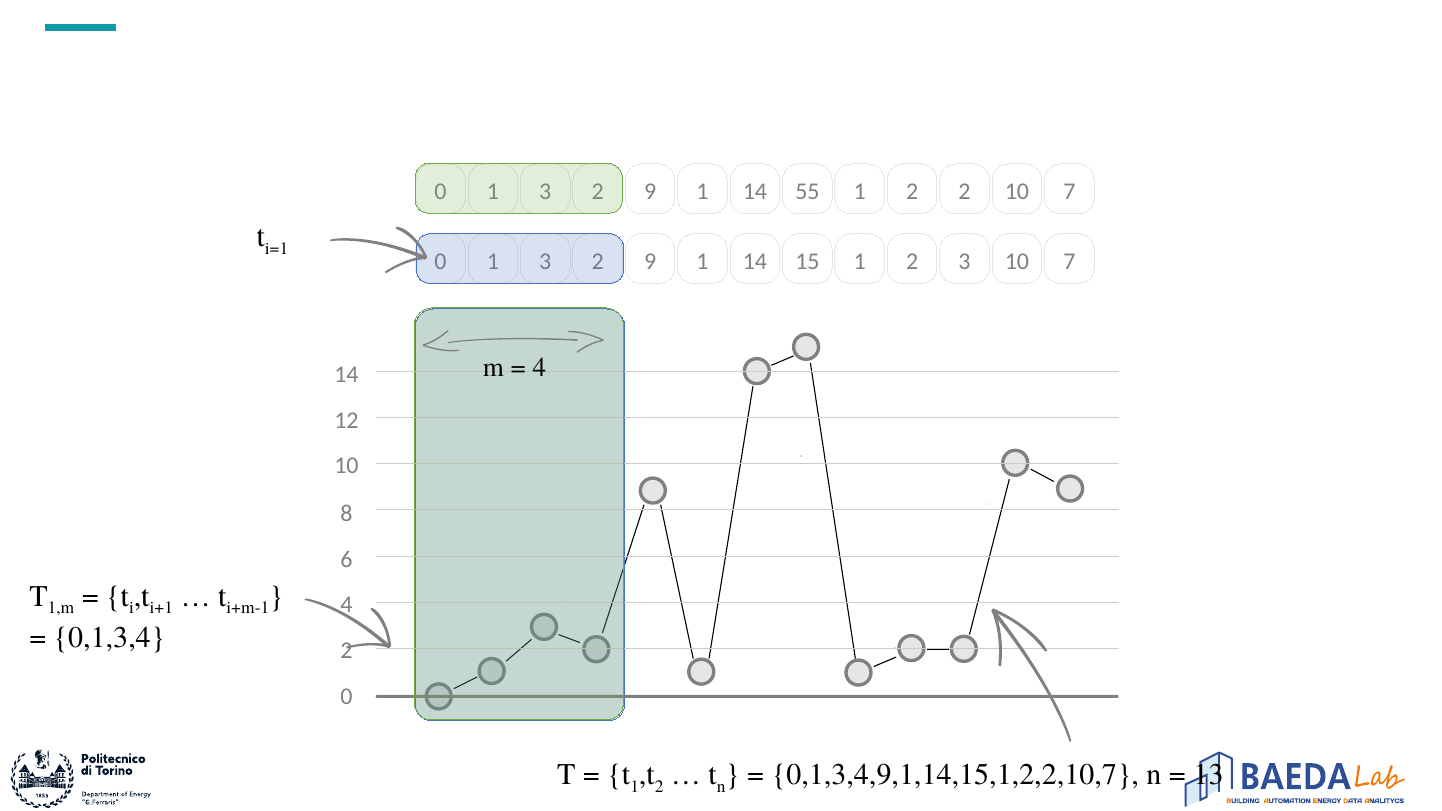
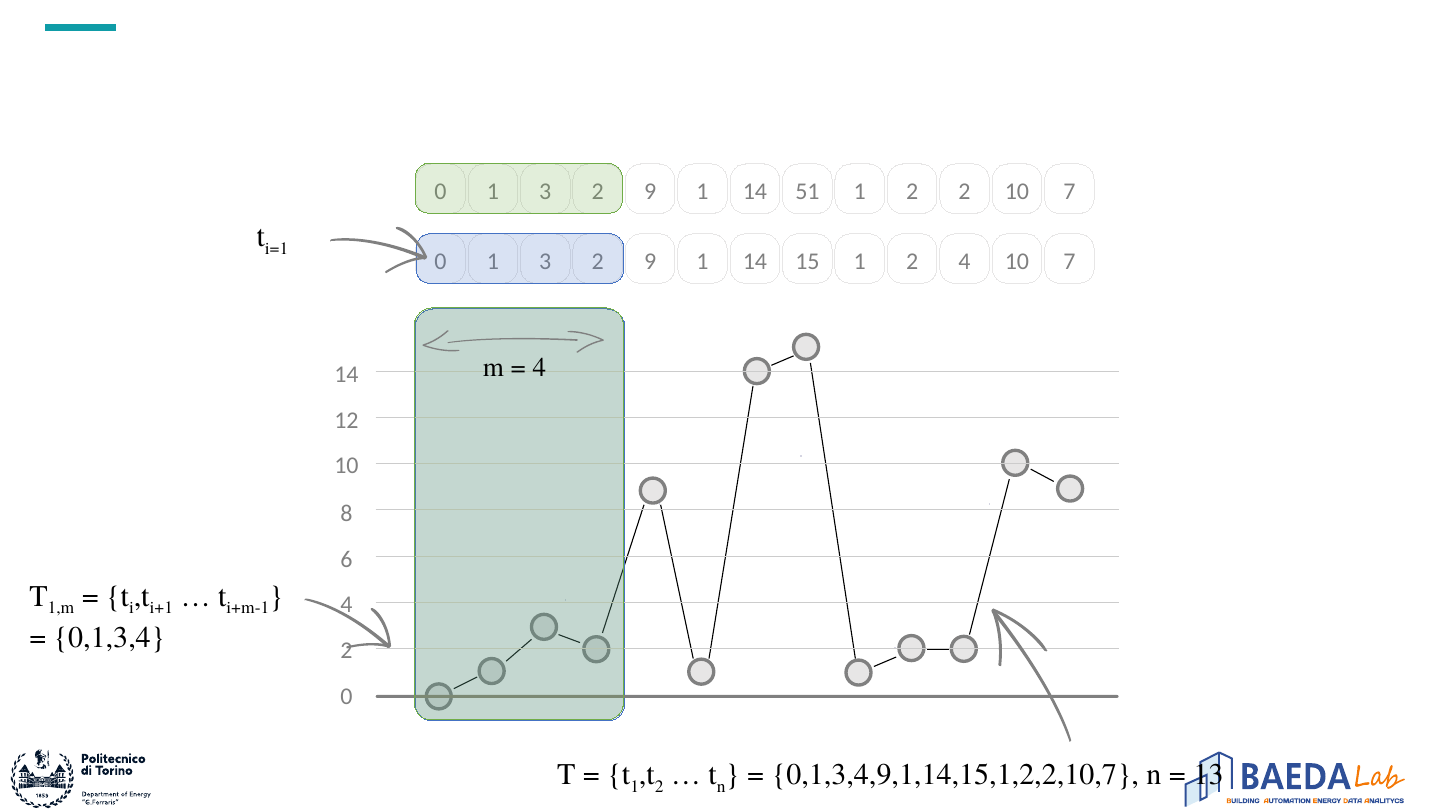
55: 55 -> 51 (807, 192)
2 3: 3 -> 4 (965, 262)
